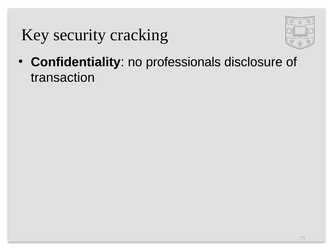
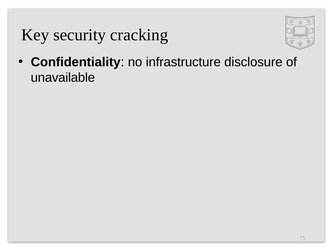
professionals: professionals -> infrastructure (183, 62)
transaction: transaction -> unavailable (63, 78)
